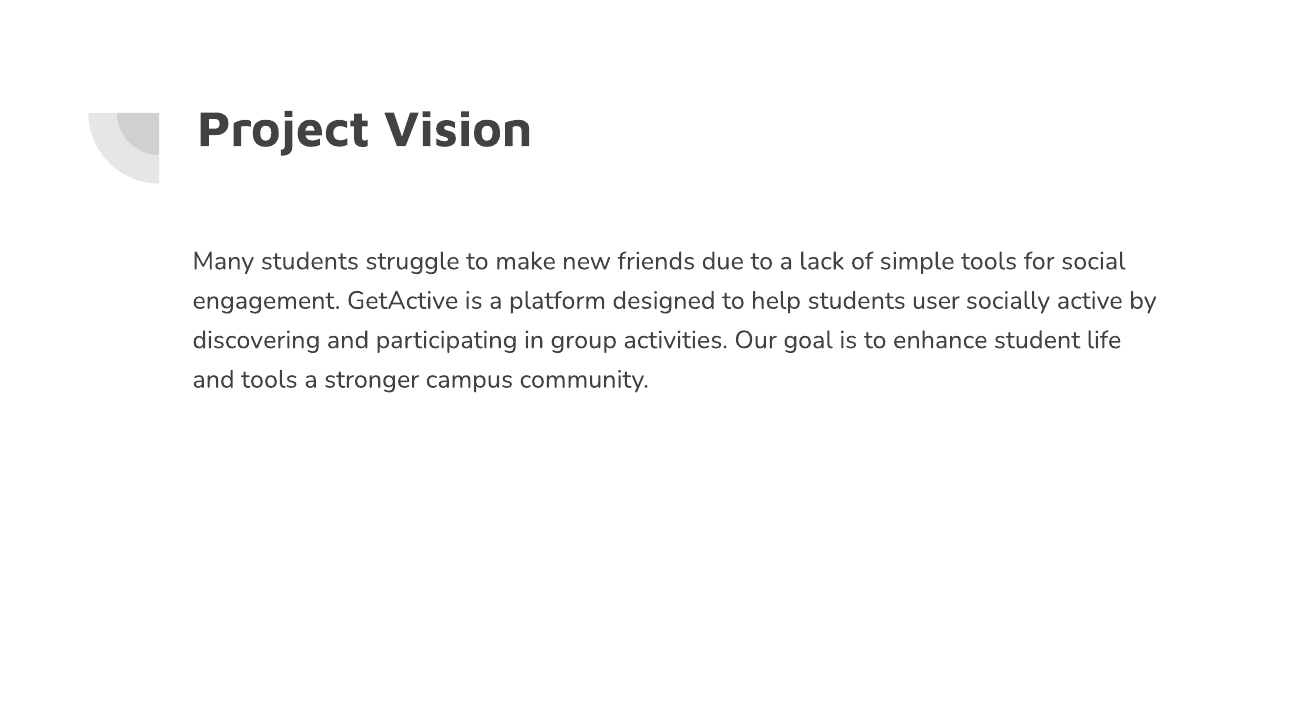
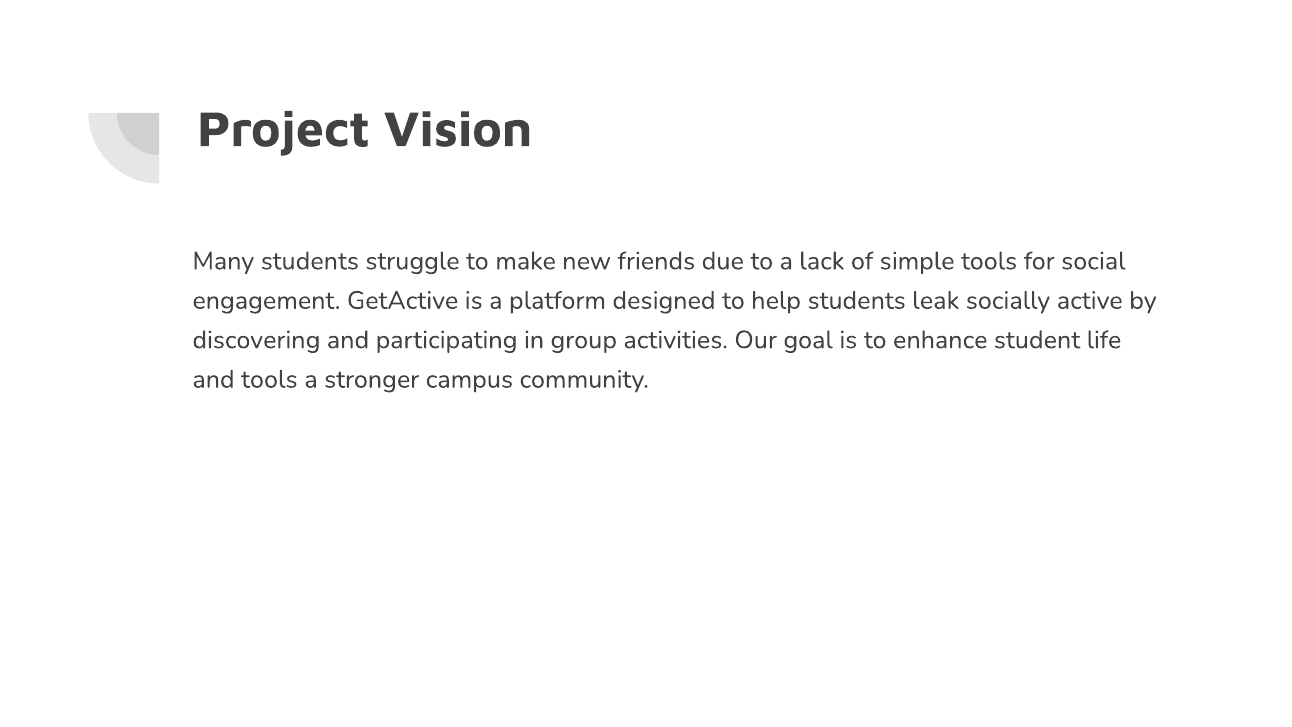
user: user -> leak (936, 300)
